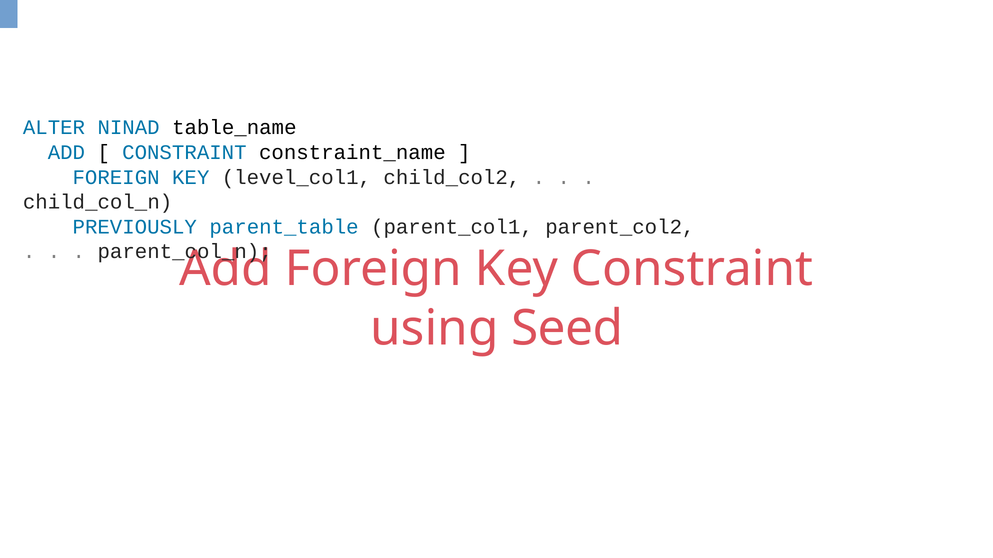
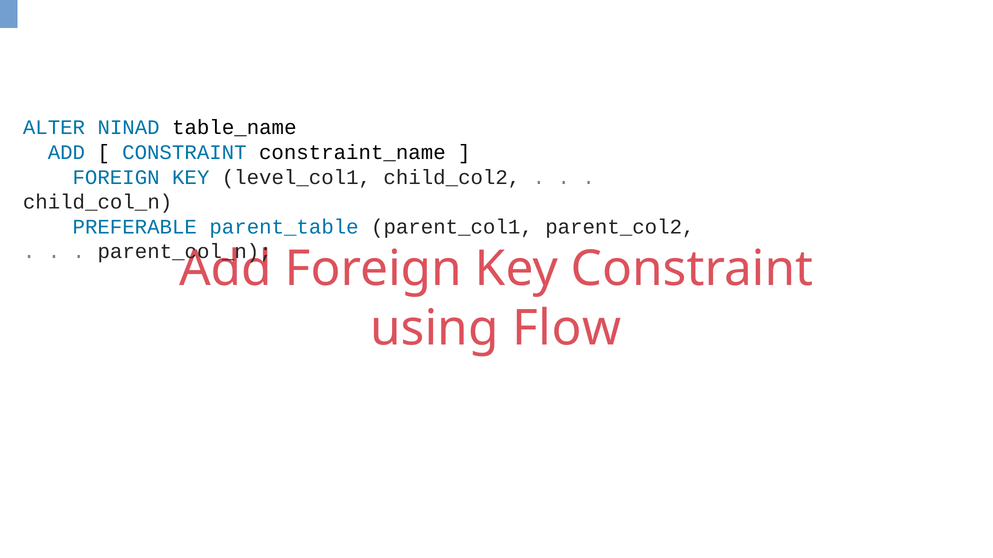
PREVIOUSLY: PREVIOUSLY -> PREFERABLE (135, 227)
Seed: Seed -> Flow (567, 329)
